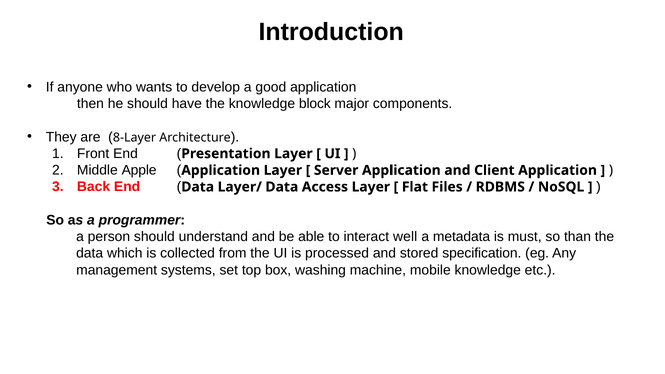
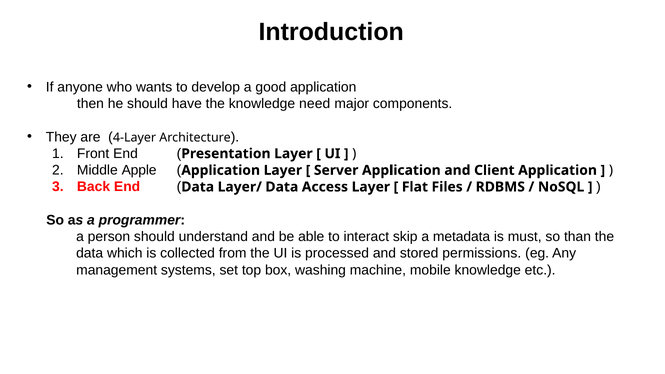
block: block -> need (315, 104)
8-Layer: 8-Layer -> 4-Layer (134, 137)
well: well -> skip (405, 237)
specification: specification -> permissions (482, 253)
